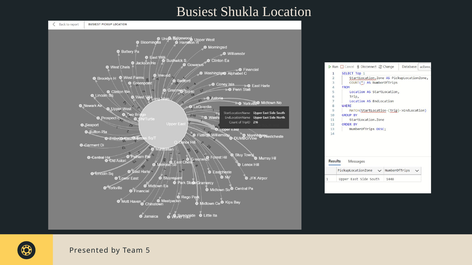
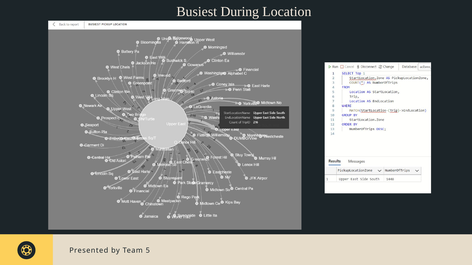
Shukla: Shukla -> During (240, 12)
